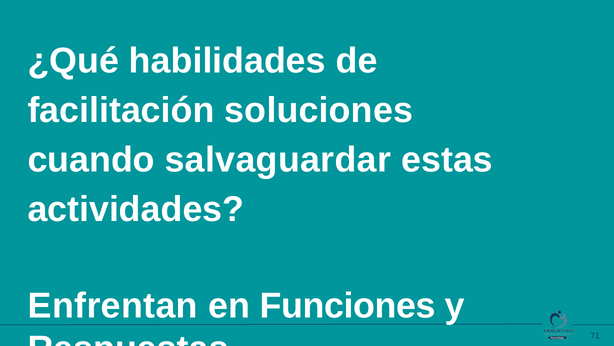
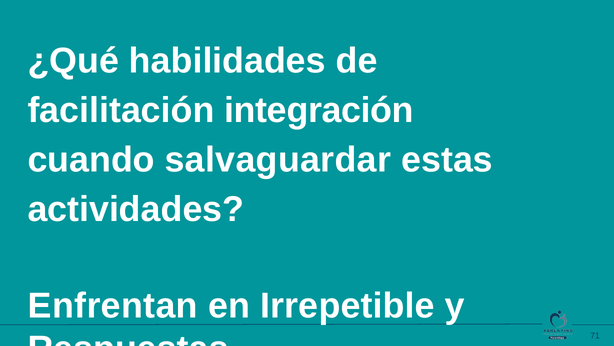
soluciones: soluciones -> integración (319, 110)
Funciones: Funciones -> Irrepetible (348, 305)
